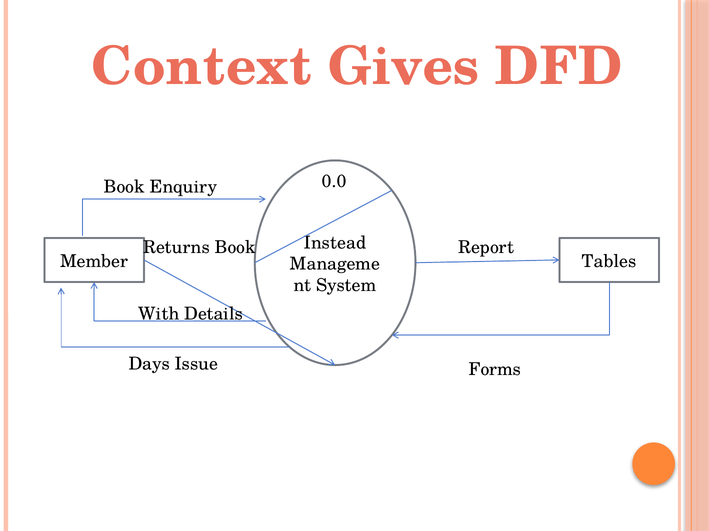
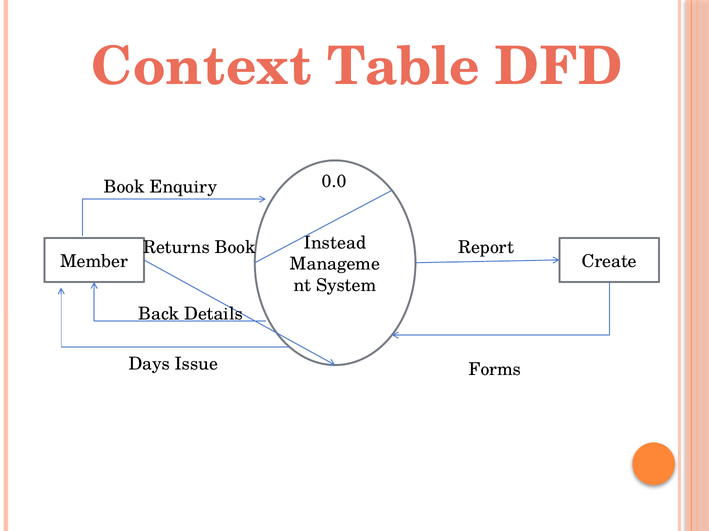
Gives: Gives -> Table (404, 67)
Tables: Tables -> Create (609, 262)
With: With -> Back (159, 314)
